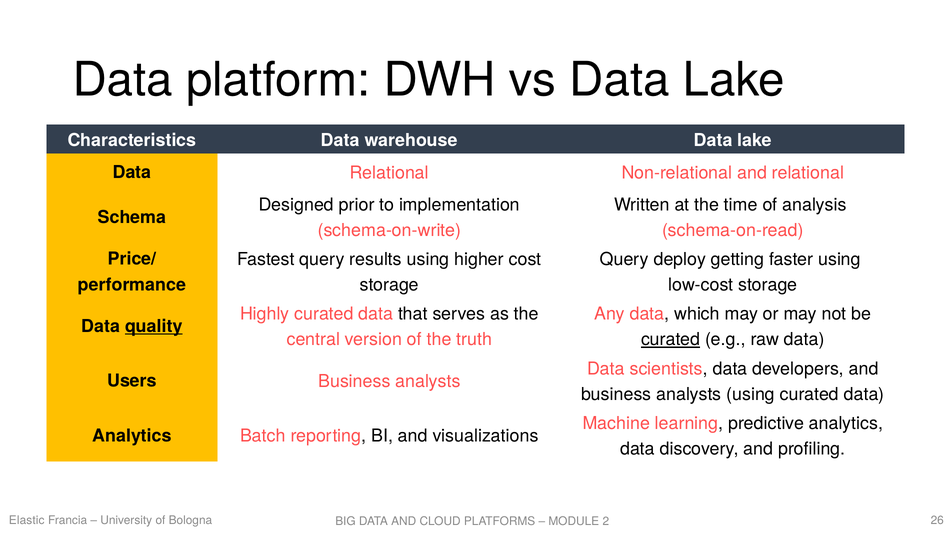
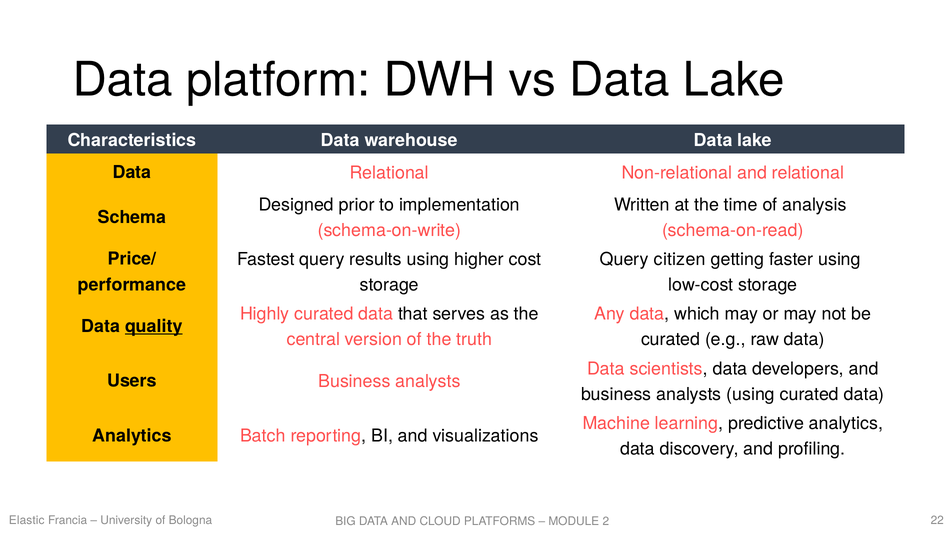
deploy: deploy -> citizen (680, 259)
curated underline: present -> none (671, 340)
26: 26 -> 22 (937, 520)
